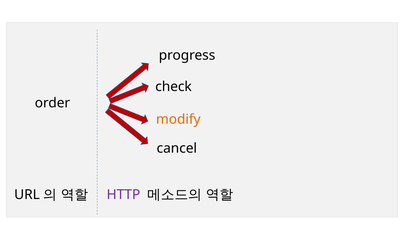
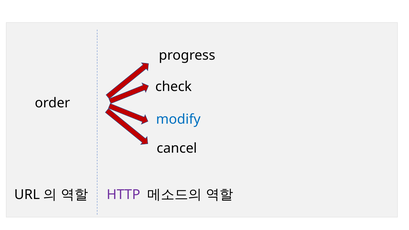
modify colour: orange -> blue (178, 119)
